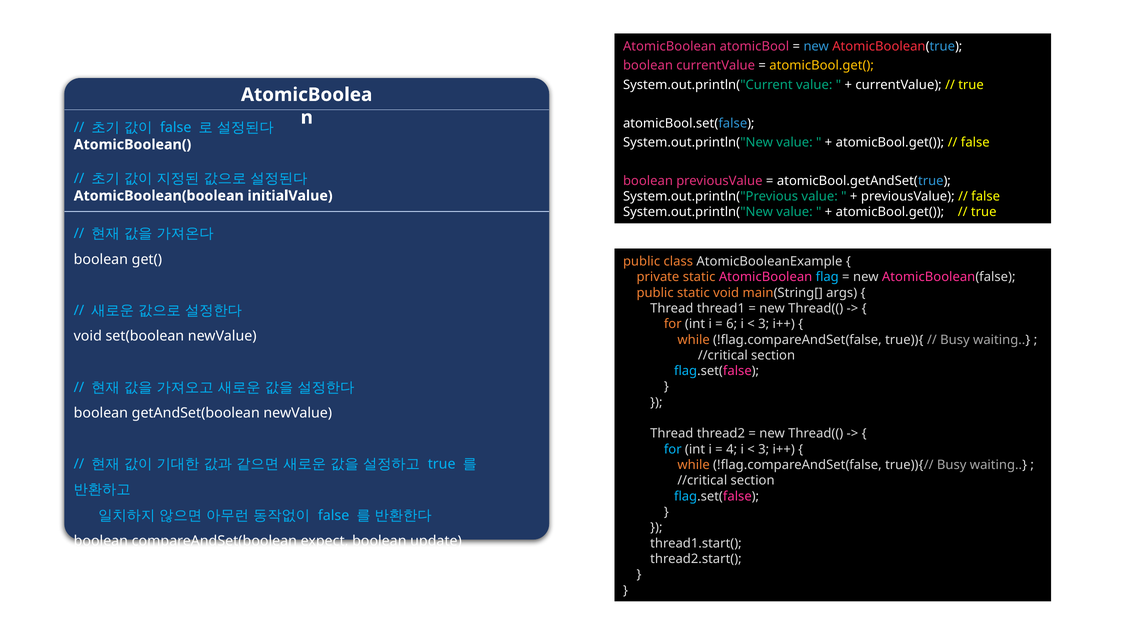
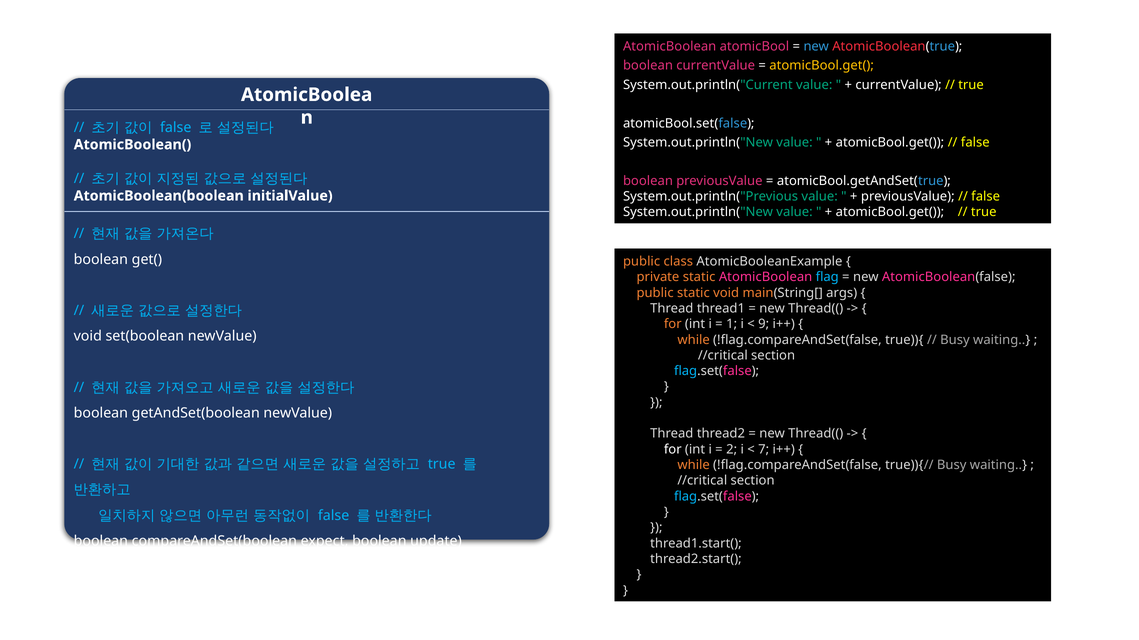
6: 6 -> 1 (732, 324)
3: 3 -> 9 (764, 324)
for colour: light blue -> white (673, 450)
4: 4 -> 2 (732, 450)
3: 3 -> 7 (764, 450)
